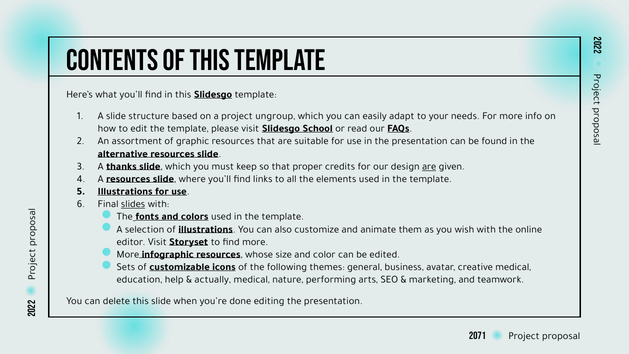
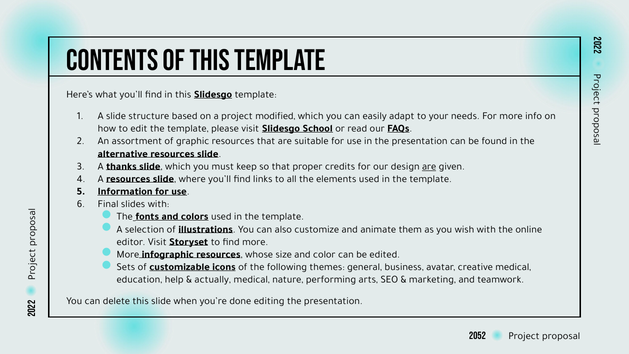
ungroup: ungroup -> modified (275, 116)
Illustrations: Illustrations -> Information (125, 191)
slides underline: present -> none (133, 204)
2071: 2071 -> 2052 (477, 335)
